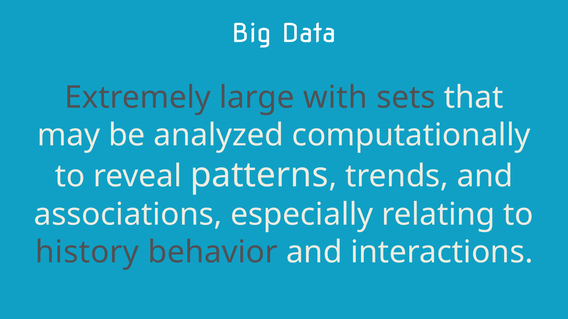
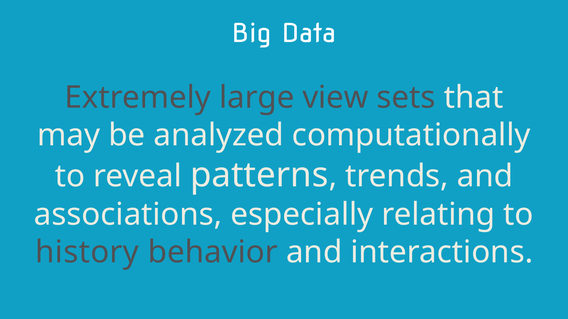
with: with -> view (335, 98)
